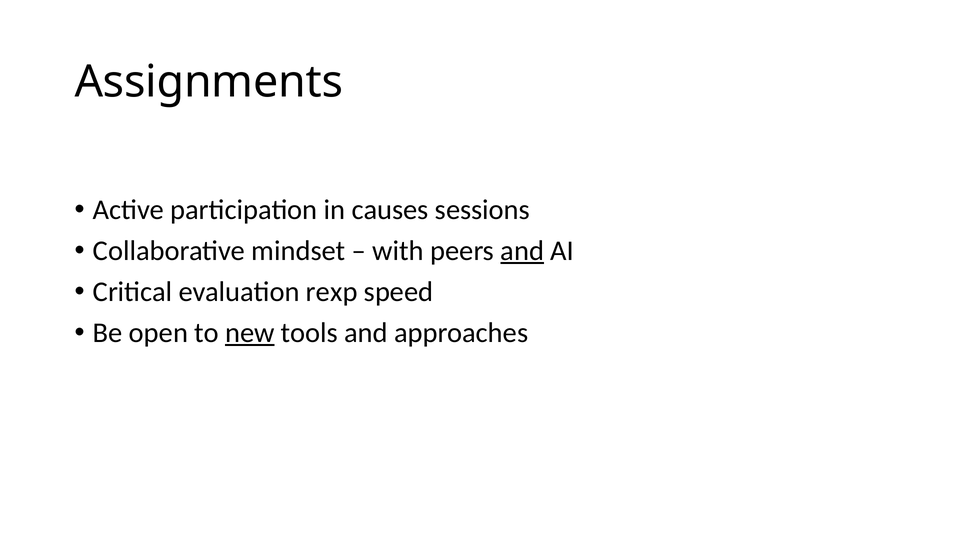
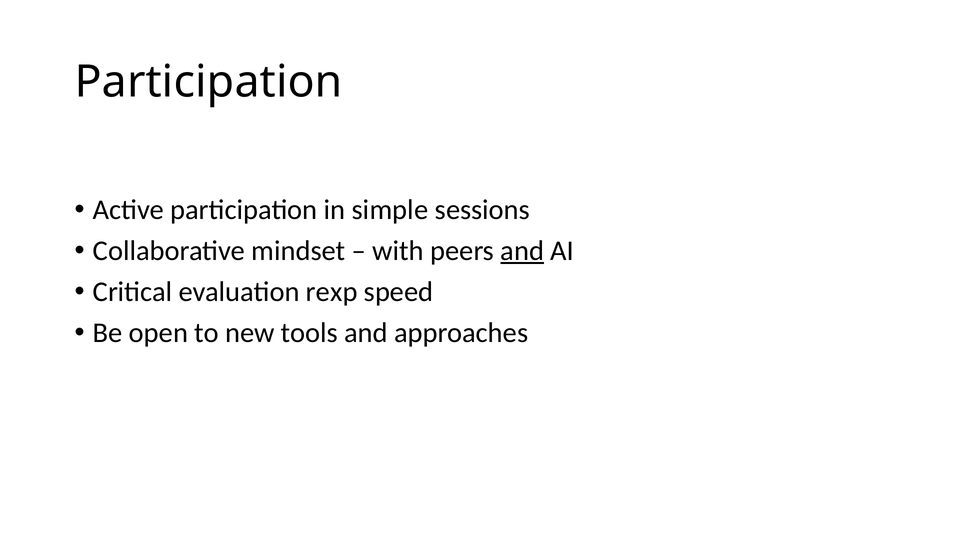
Assignments: Assignments -> Participation (209, 82)
causes: causes -> simple (390, 210)
new underline: present -> none (250, 333)
